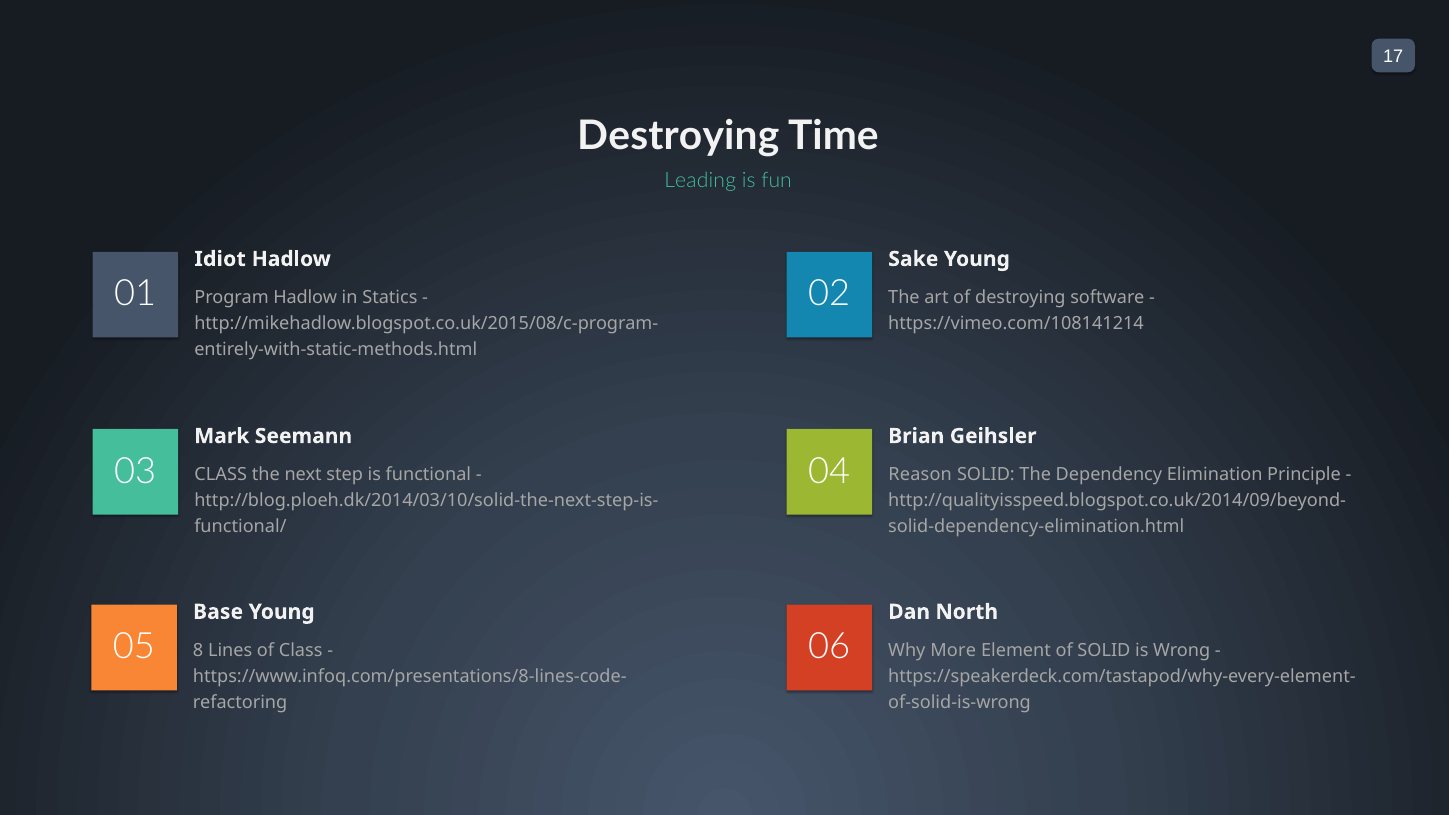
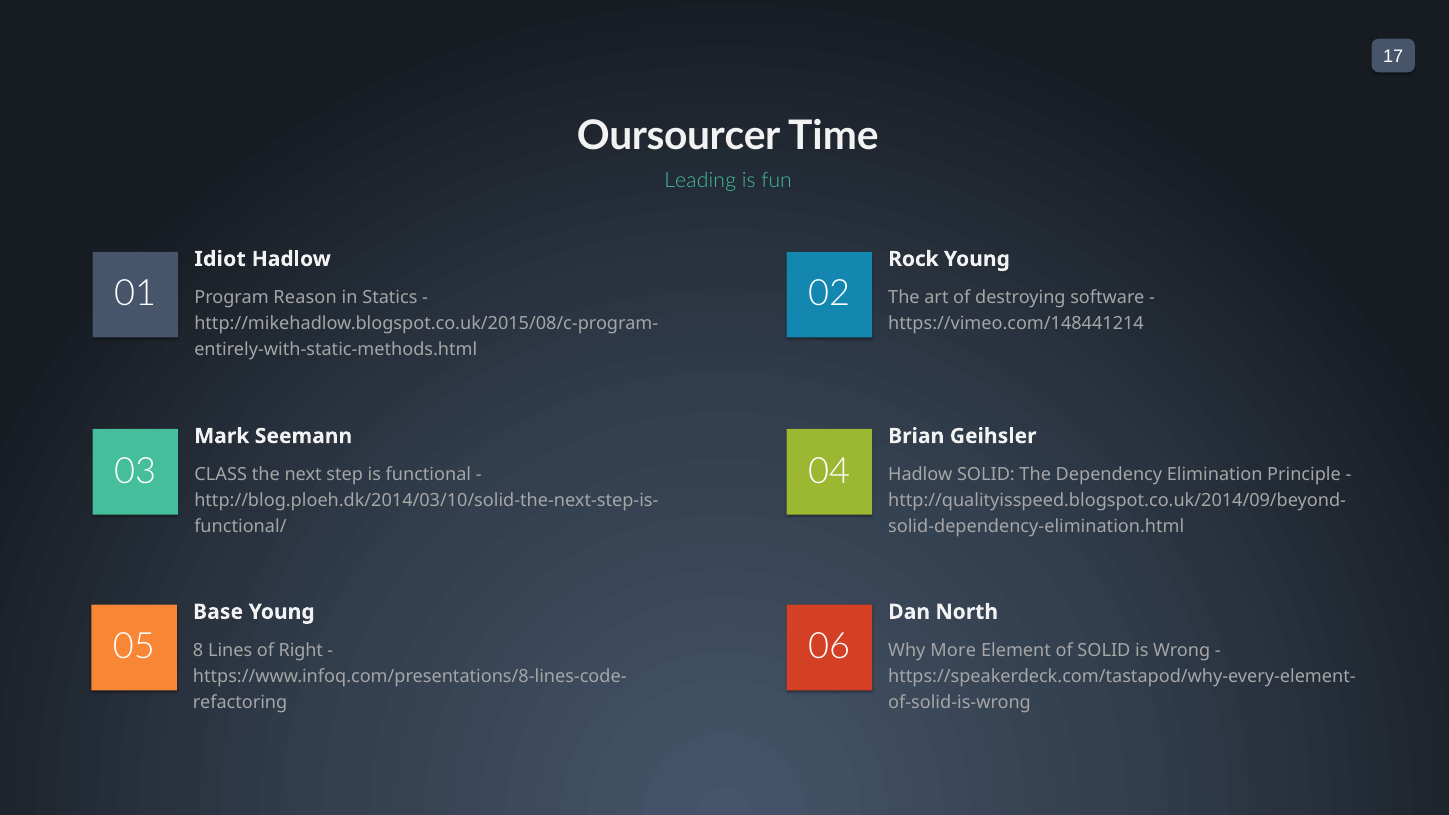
Destroying: Destroying -> Oursourcer (679, 136)
Sake: Sake -> Rock (913, 259)
Program Hadlow: Hadlow -> Reason (305, 297)
https://vimeo.com/108141214: https://vimeo.com/108141214 -> https://vimeo.com/148441214 (1016, 323)
Reason: Reason -> Hadlow (920, 474)
of Class: Class -> Right (301, 650)
